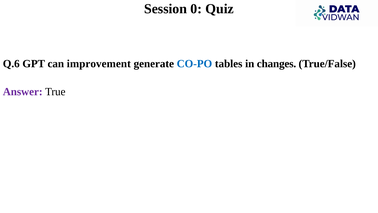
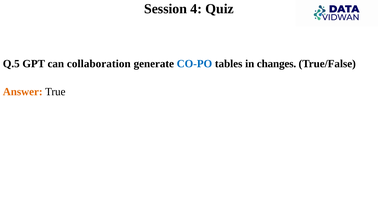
0: 0 -> 4 (196, 9)
Q.6: Q.6 -> Q.5 (11, 64)
improvement: improvement -> collaboration (99, 64)
Answer colour: purple -> orange (23, 91)
